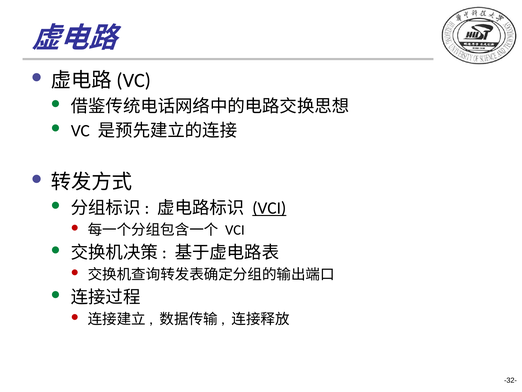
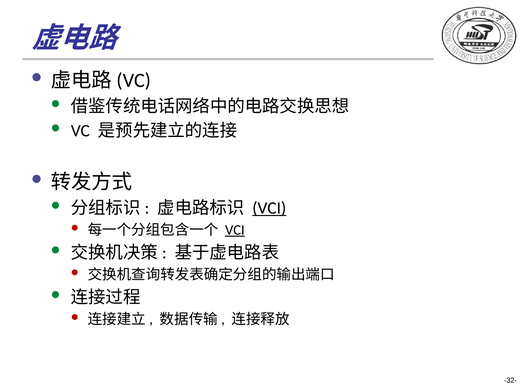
VCI underline: none -> present (235, 230)
